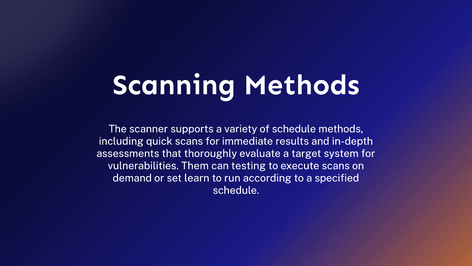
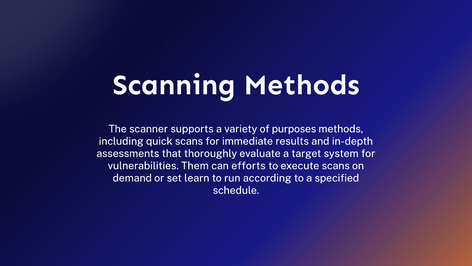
of schedule: schedule -> purposes (294, 129)
testing: testing -> efforts (248, 165)
